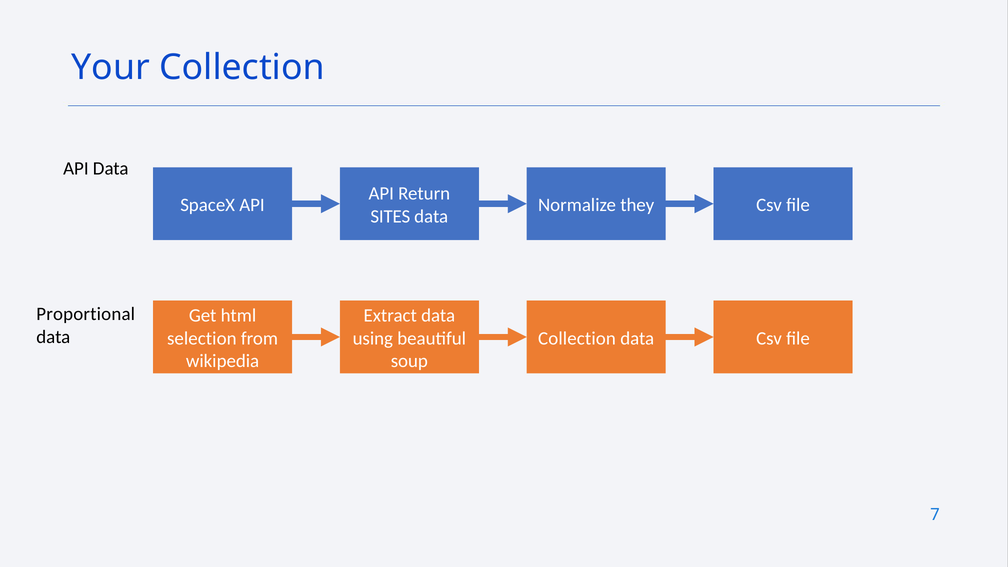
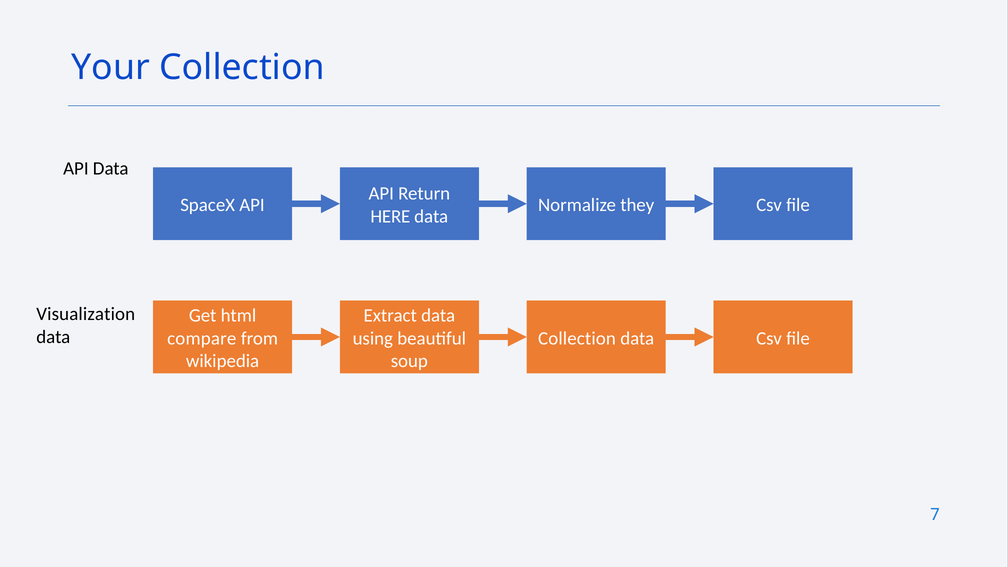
SITES: SITES -> HERE (390, 216)
Proportional: Proportional -> Visualization (86, 314)
selection: selection -> compare (202, 338)
